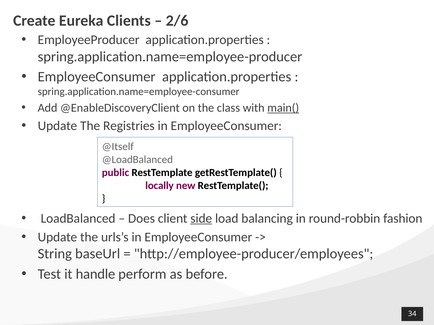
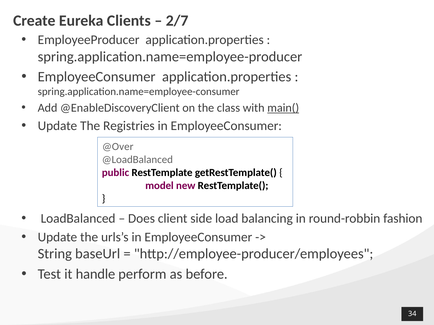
2/6: 2/6 -> 2/7 (177, 21)
@Itself: @Itself -> @Over (118, 147)
locally: locally -> model (159, 186)
side underline: present -> none (201, 219)
